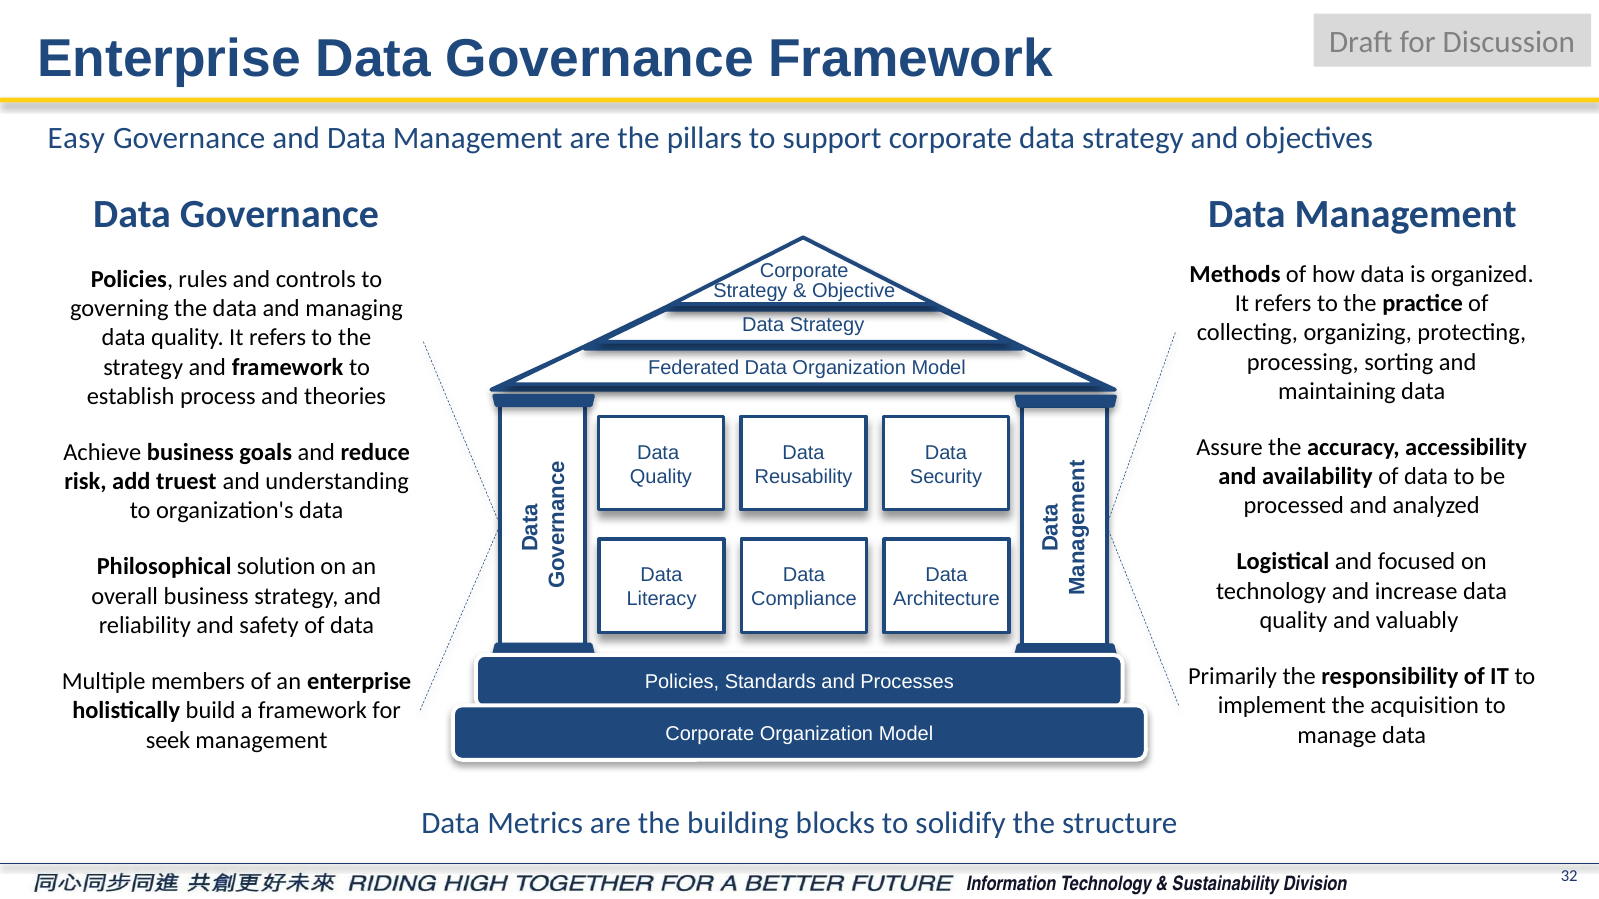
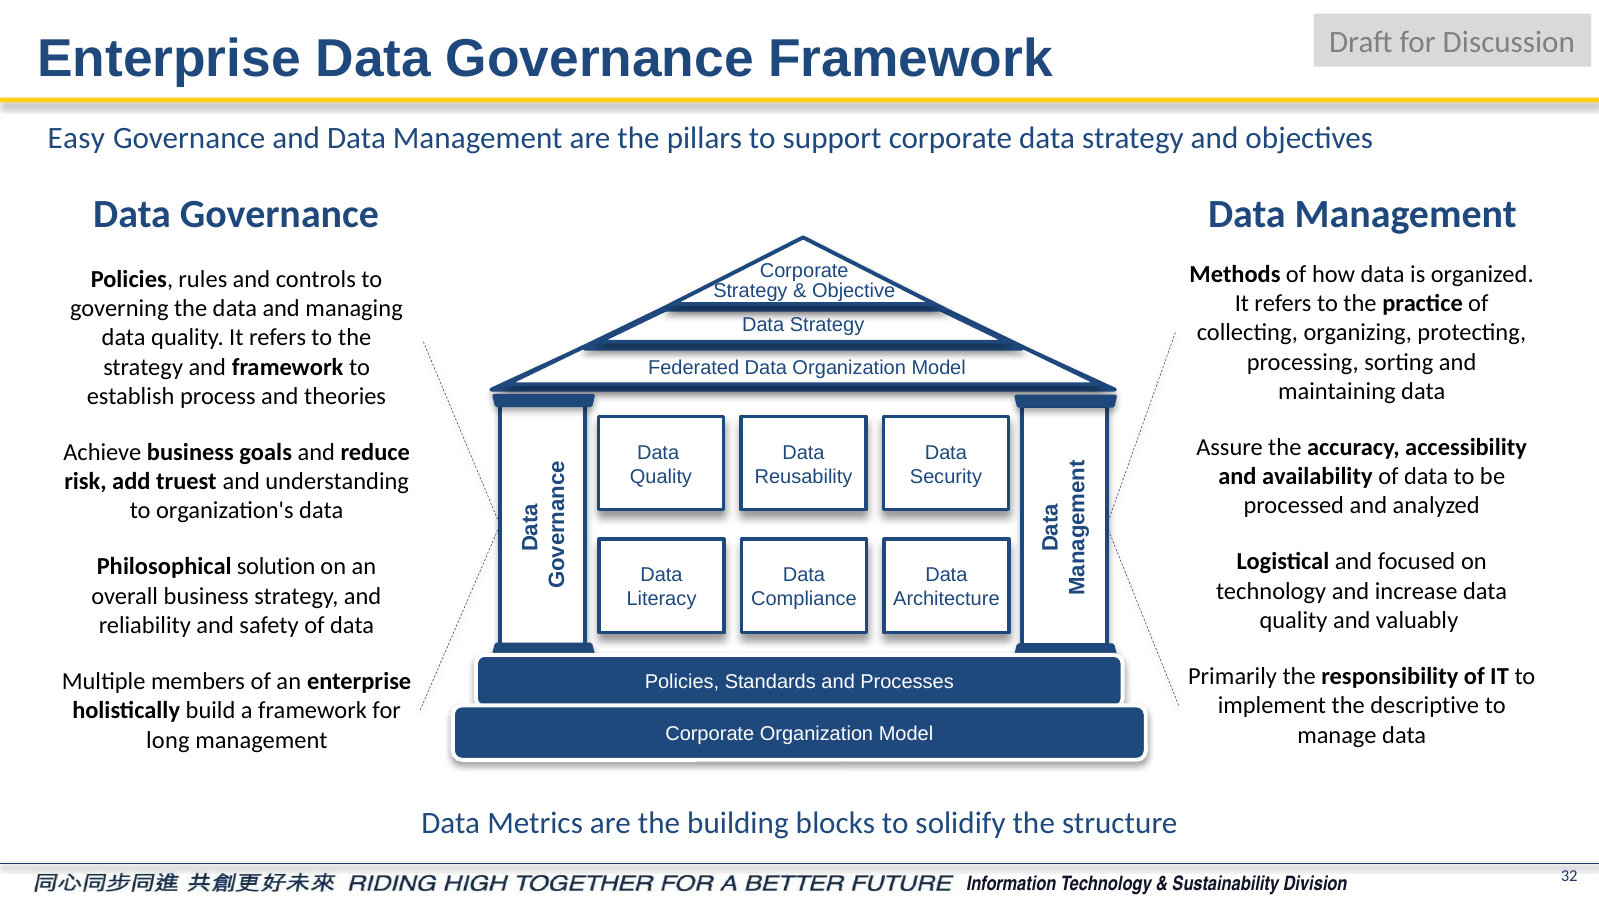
acquisition: acquisition -> descriptive (1425, 706)
seek: seek -> long (168, 740)
